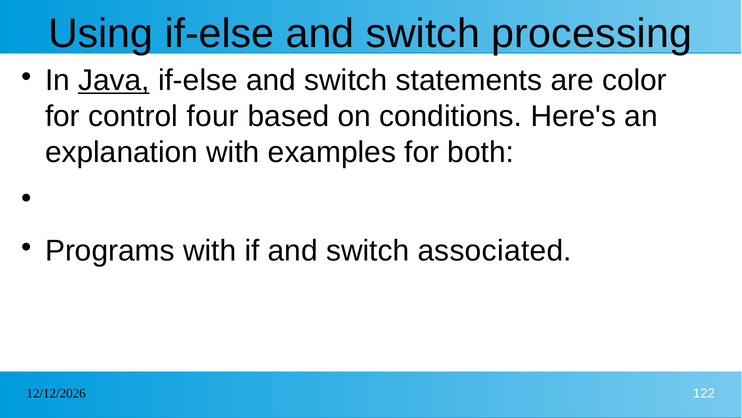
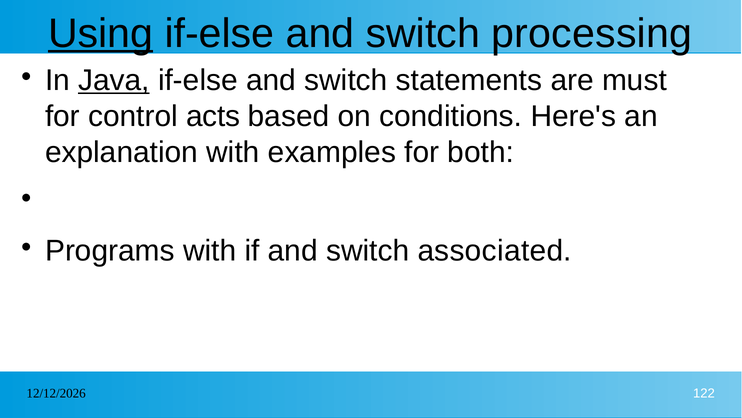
Using underline: none -> present (101, 33)
color: color -> must (634, 80)
four: four -> acts (213, 116)
